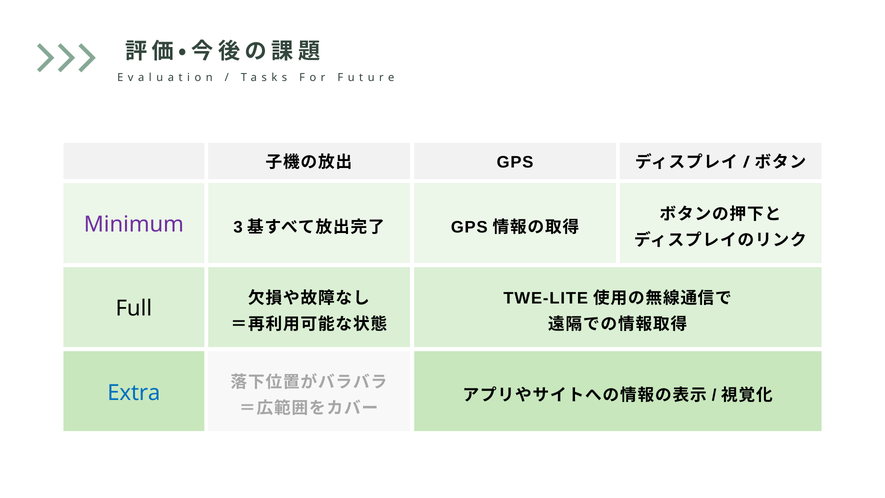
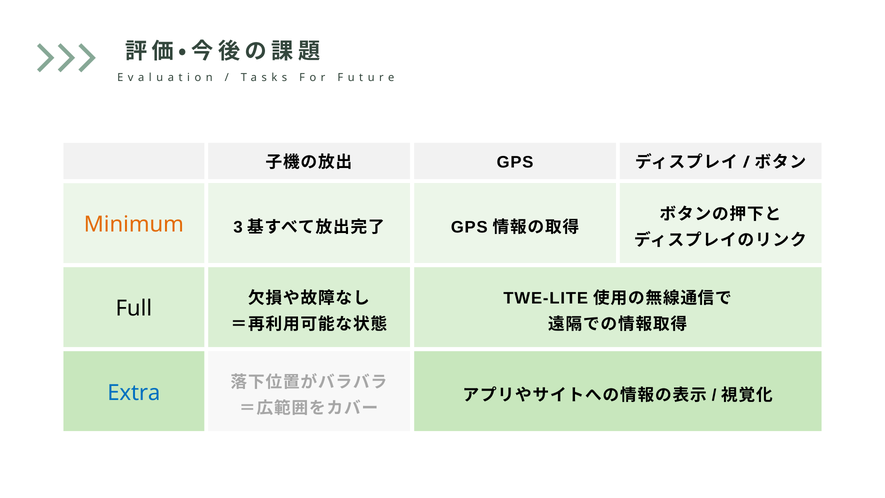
Minimum colour: purple -> orange (134, 225)
